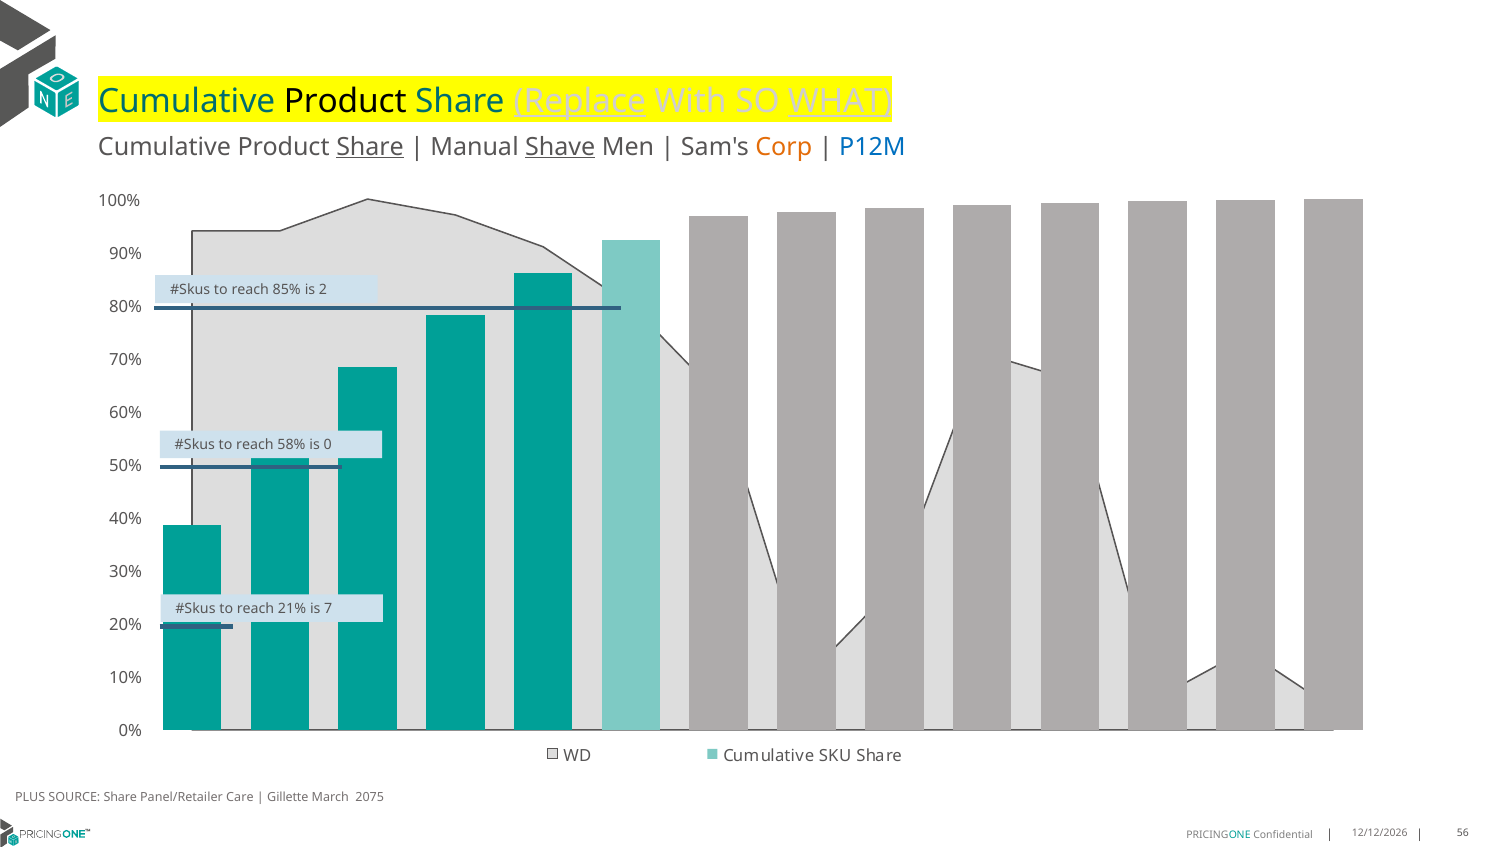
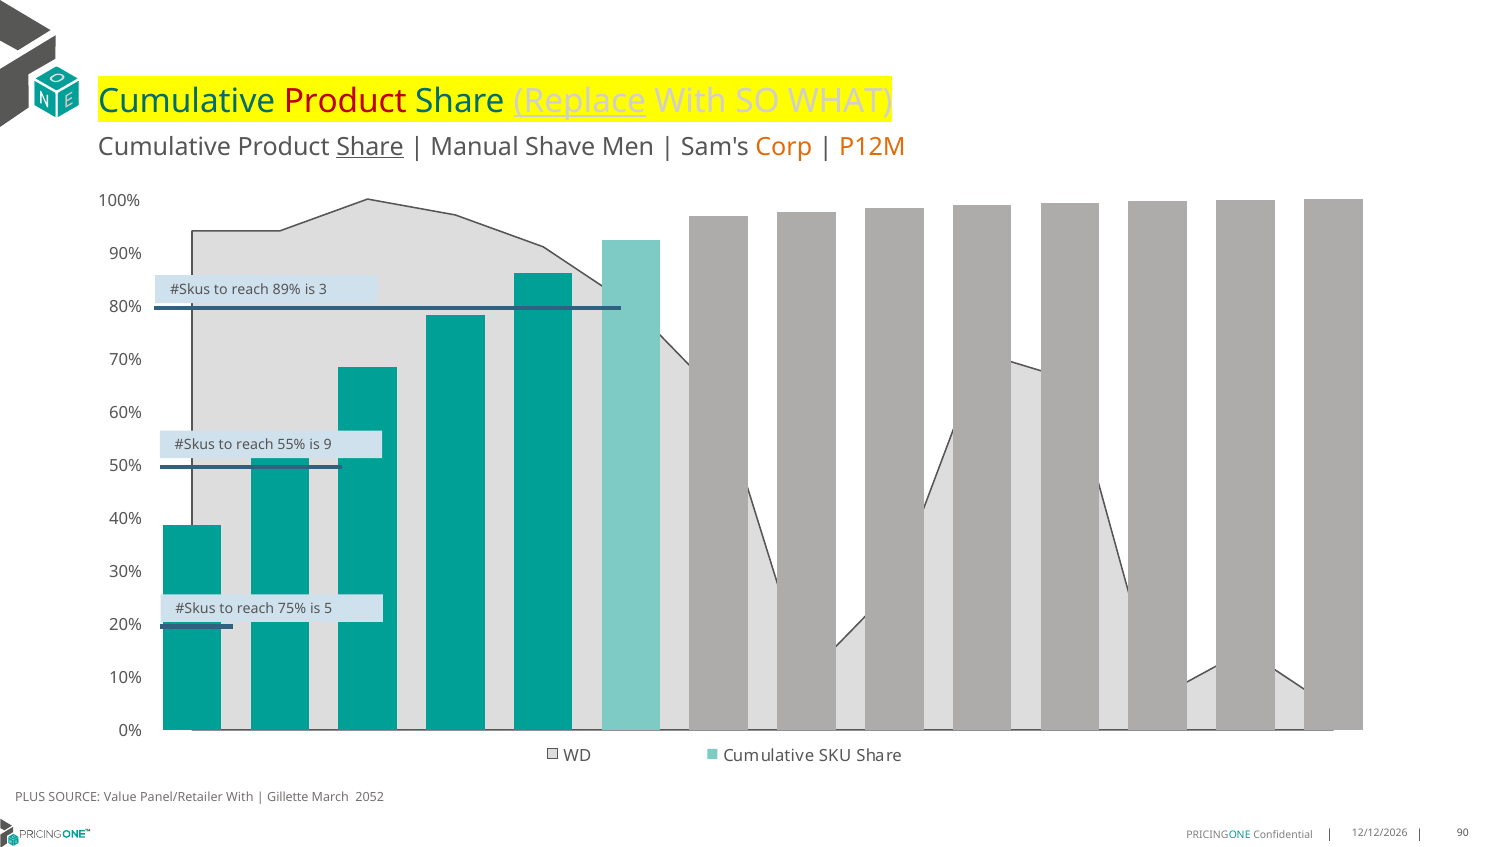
Product colour: black -> red (345, 101)
WHAT underline: present -> none (840, 101)
Shave underline: present -> none (560, 147)
P12M colour: blue -> orange (872, 147)
85%: 85% -> 89% (287, 290)
2: 2 -> 3 (323, 290)
58%: 58% -> 55% (291, 445)
0: 0 -> 9 (328, 445)
21%: 21% -> 75% (292, 609)
7: 7 -> 5 (328, 609)
SOURCE Share: Share -> Value (120, 798)
Panel/Retailer Care: Care -> With (240, 798)
2075: 2075 -> 2052 (370, 798)
56: 56 -> 90 (1463, 833)
